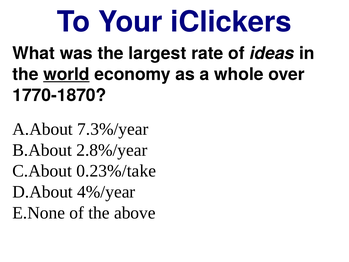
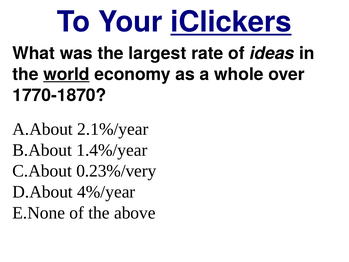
iClickers underline: none -> present (231, 22)
7.3%/year: 7.3%/year -> 2.1%/year (113, 129)
2.8%/year: 2.8%/year -> 1.4%/year (112, 150)
0.23%/take: 0.23%/take -> 0.23%/very (116, 171)
